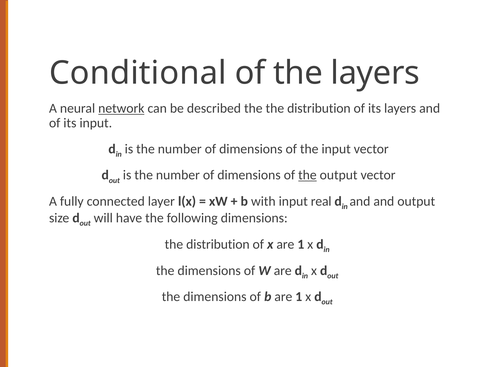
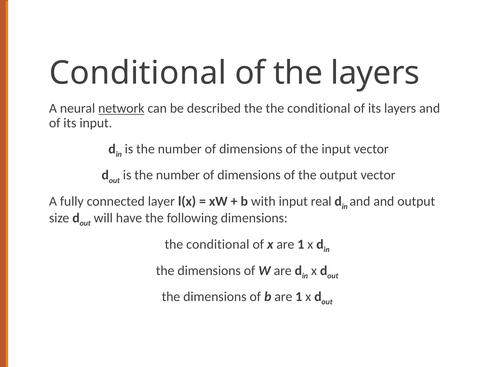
the the distribution: distribution -> conditional (319, 109)
the underline: present -> none (307, 175)
distribution: distribution -> conditional (218, 245)
